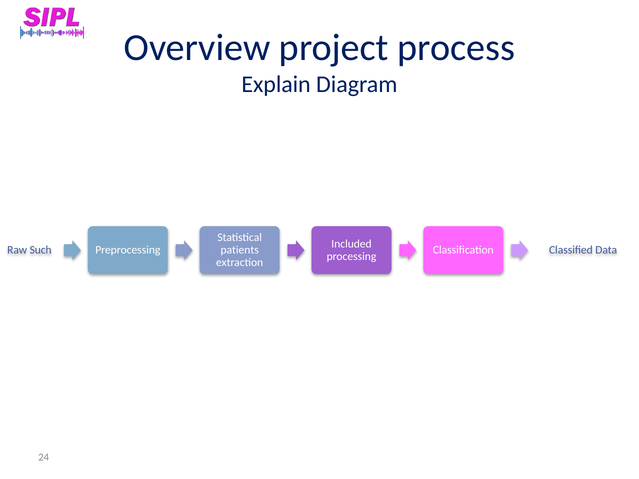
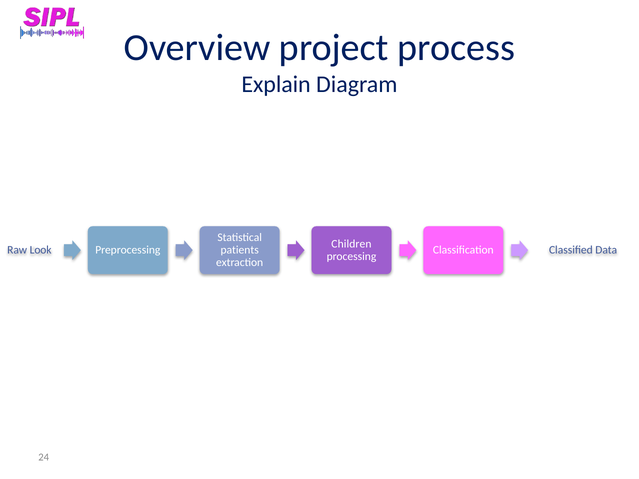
Included: Included -> Children (351, 244)
Such: Such -> Look (41, 250)
